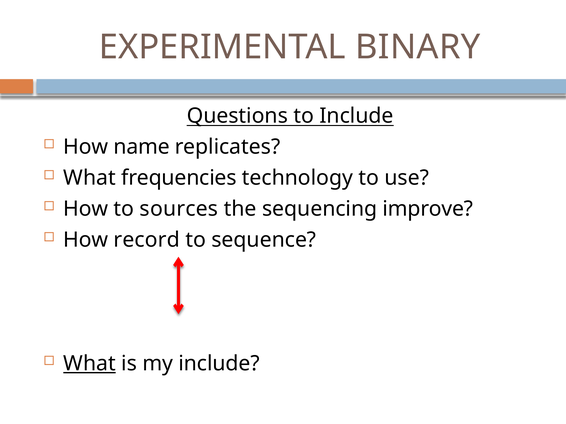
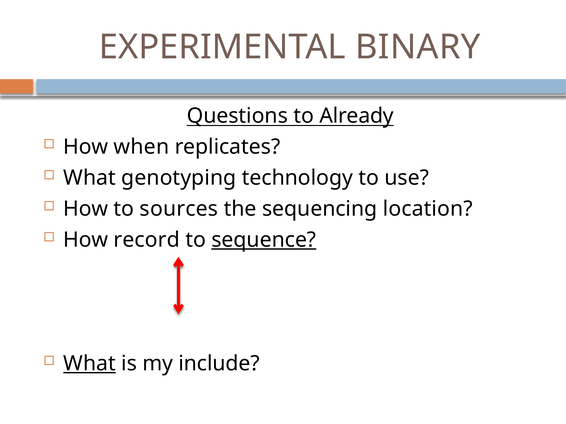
to Include: Include -> Already (357, 116)
name: name -> when (141, 147)
frequencies: frequencies -> genotyping (179, 178)
improve: improve -> location (428, 209)
sequence underline: none -> present (264, 240)
